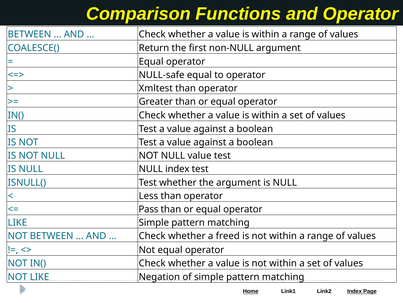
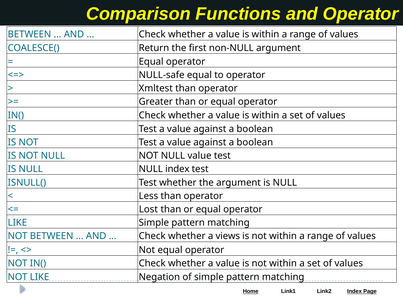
Pass: Pass -> Lost (148, 209)
freed: freed -> views (228, 236)
